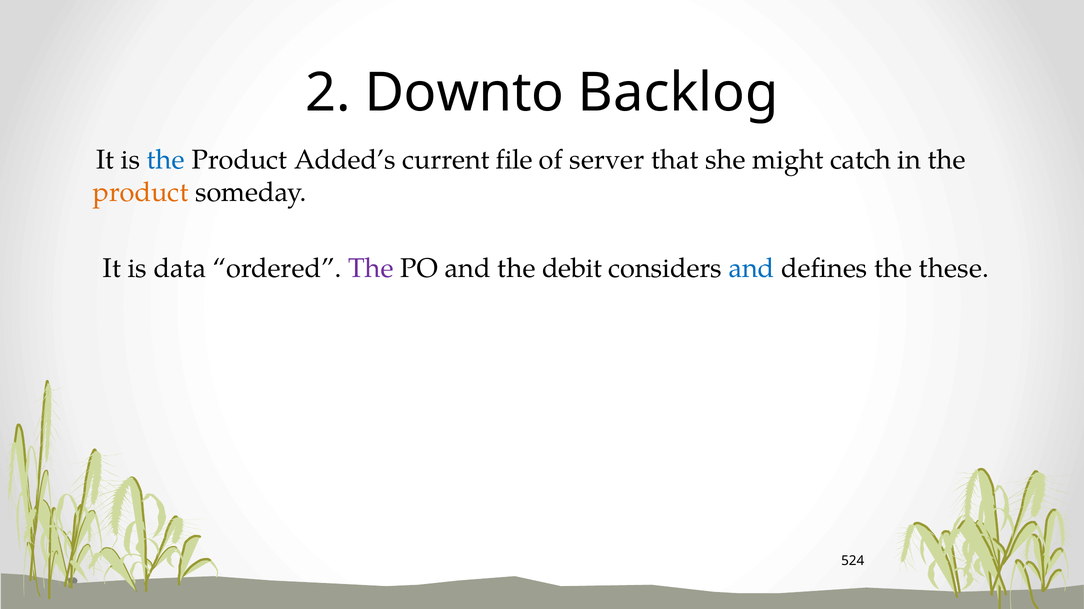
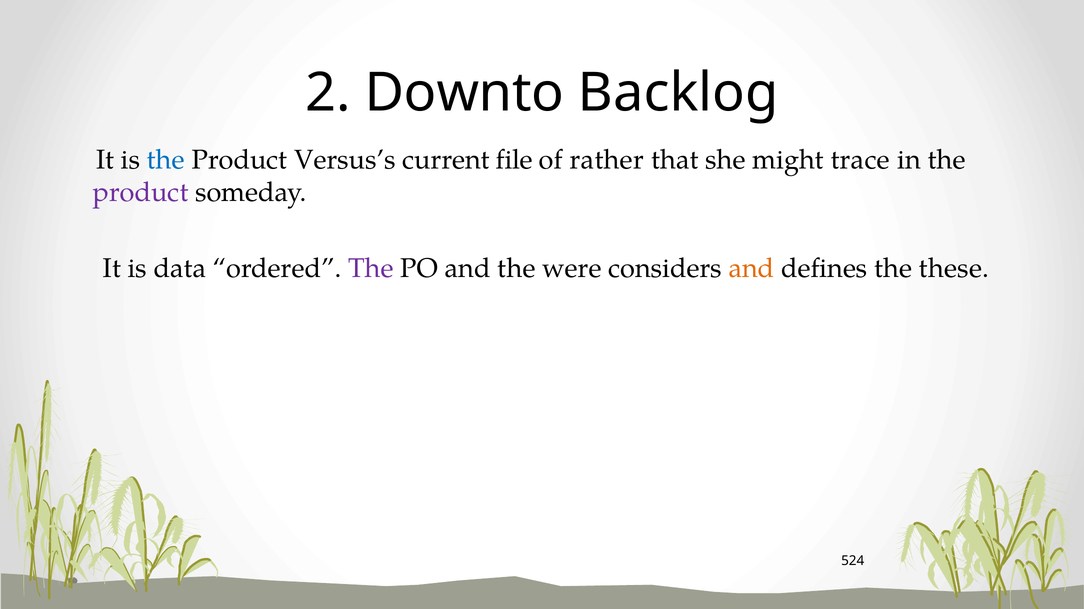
Added’s: Added’s -> Versus’s (345, 160)
server: server -> rather (607, 160)
catch: catch -> trace (860, 160)
product colour: orange -> purple (141, 193)
debit: debit -> were (572, 269)
and colour: blue -> orange (752, 269)
